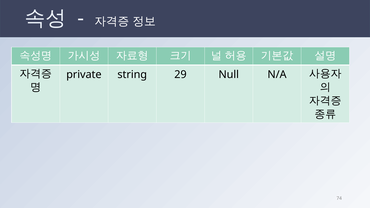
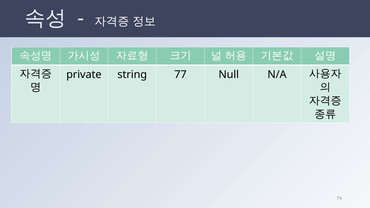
29: 29 -> 77 (180, 75)
